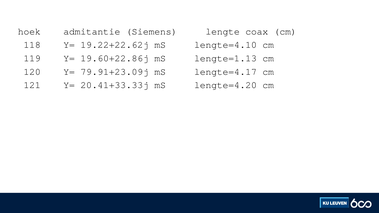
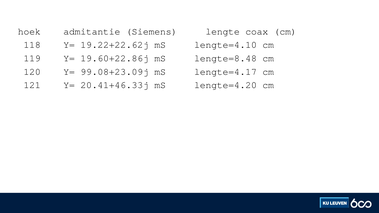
lengte=1.13: lengte=1.13 -> lengte=8.48 (225, 58)
79.91+23.09j: 79.91+23.09j -> 99.08+23.09j (115, 72)
20.41+33.33j: 20.41+33.33j -> 20.41+46.33j (115, 85)
